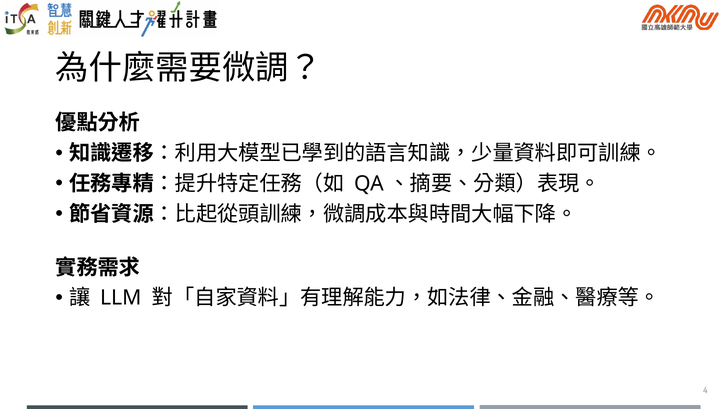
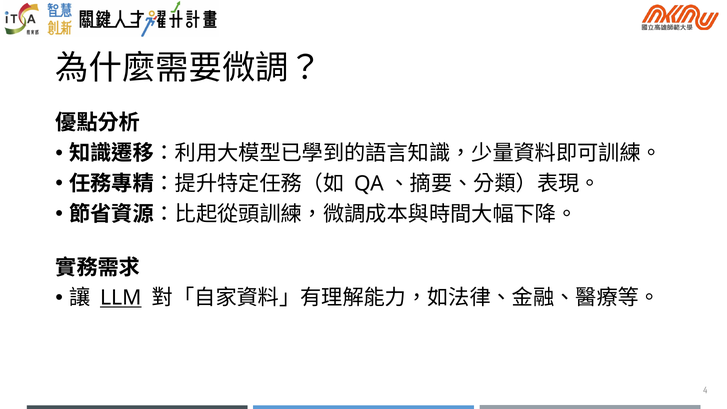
LLM underline: none -> present (121, 298)
